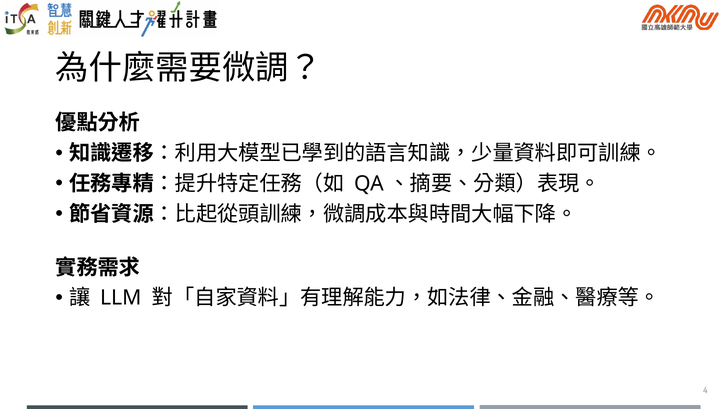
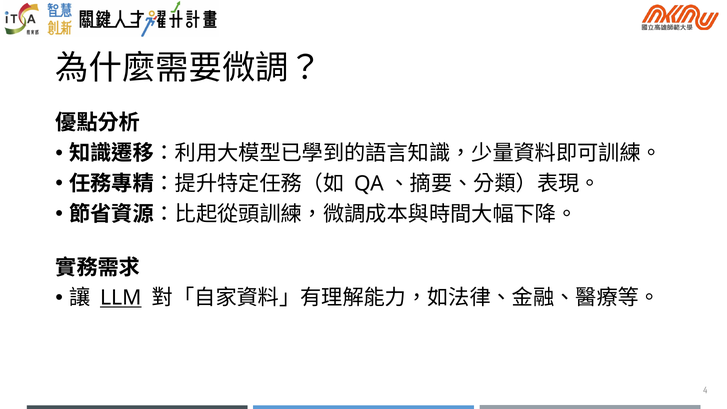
LLM underline: none -> present (121, 298)
